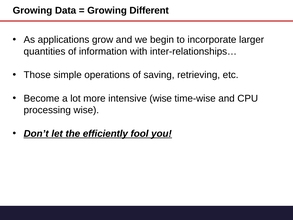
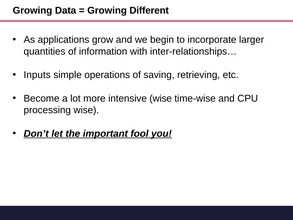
Those: Those -> Inputs (37, 75)
efficiently: efficiently -> important (105, 133)
